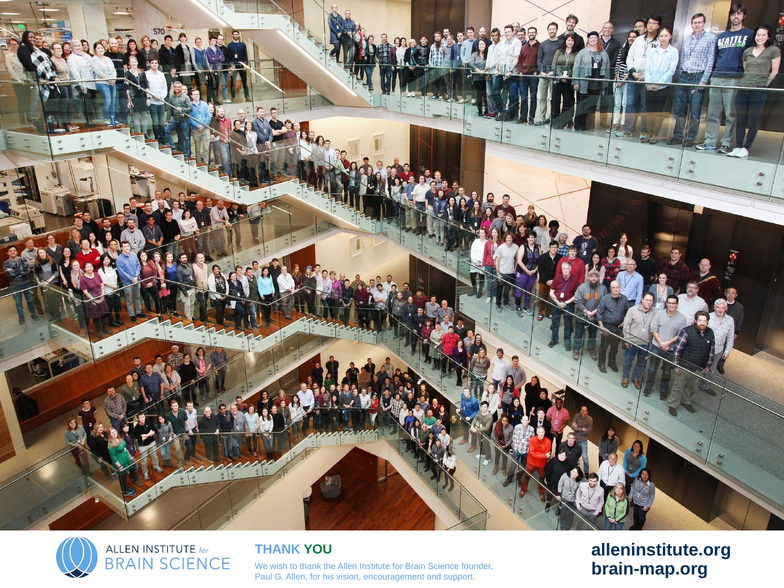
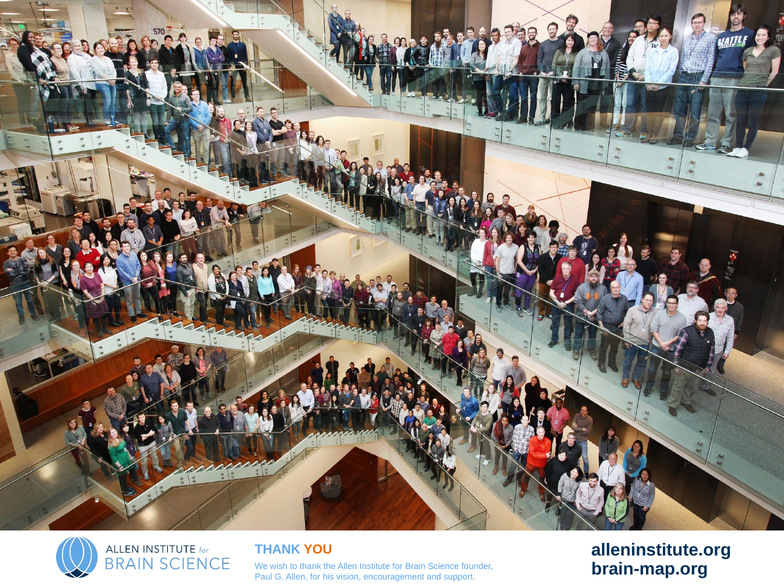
YOU colour: green -> orange (318, 550)
